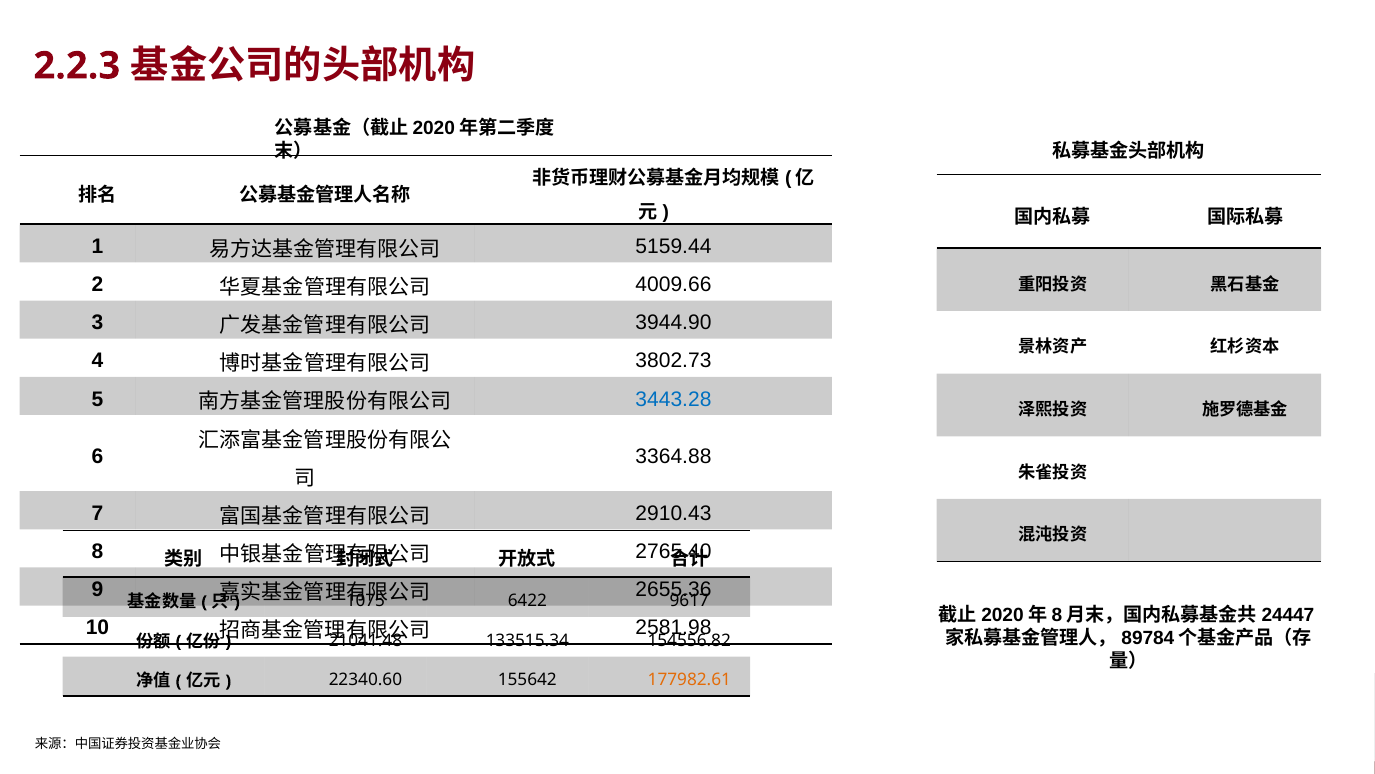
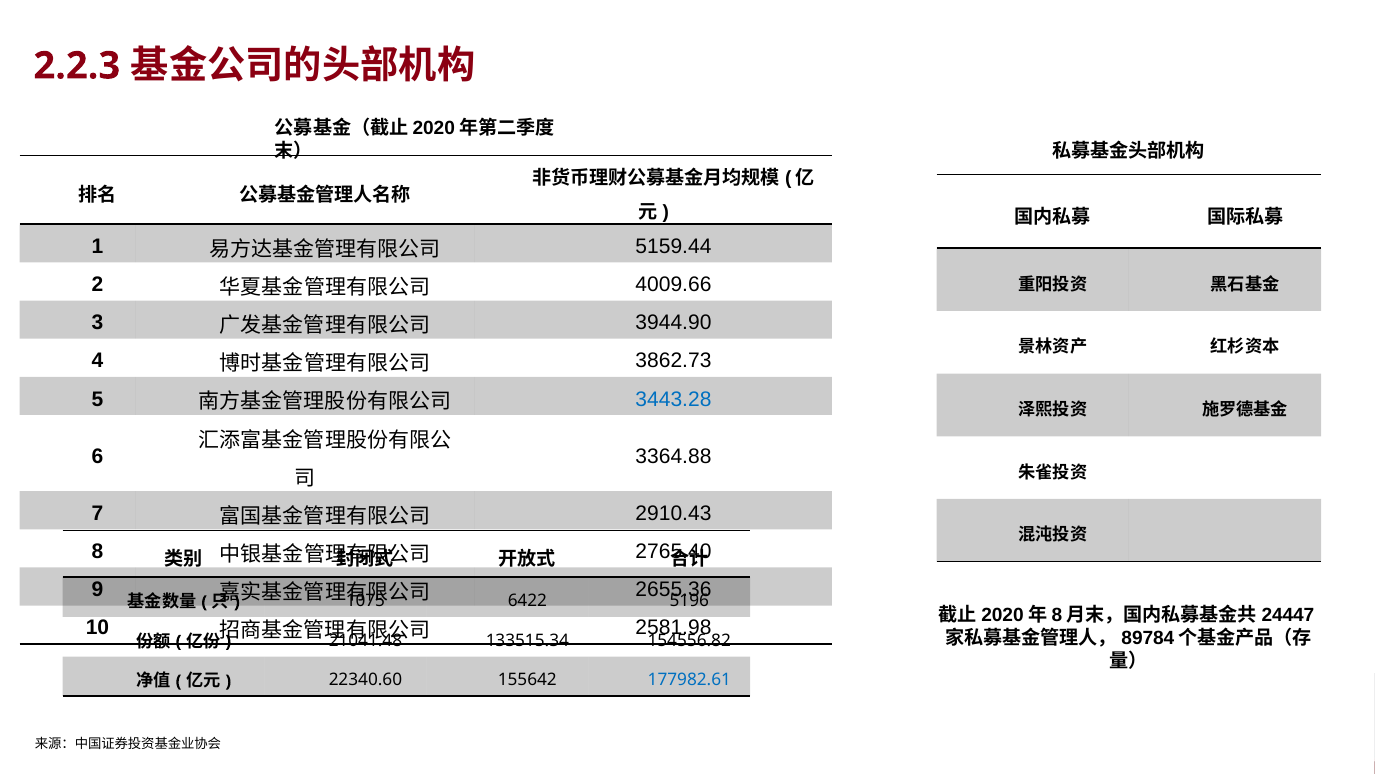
3802.73: 3802.73 -> 3862.73 (673, 361)
9617: 9617 -> 5196 (689, 601)
177982.61 colour: orange -> blue (689, 680)
